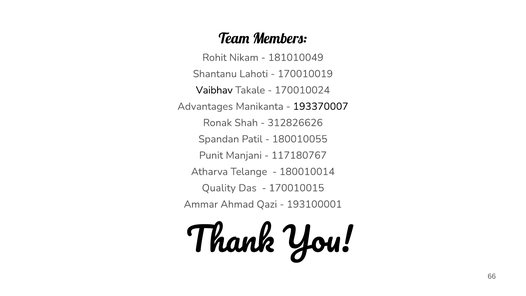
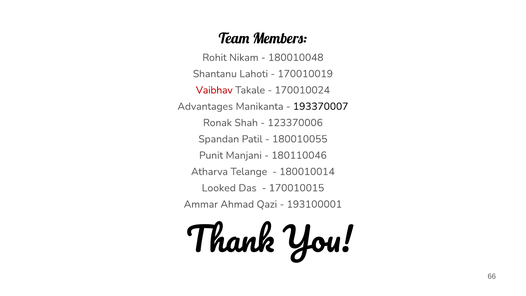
181010049: 181010049 -> 180010048 (296, 57)
Vaibhav colour: black -> red (214, 90)
312826626: 312826626 -> 123370006 (295, 123)
117180767: 117180767 -> 180110046 (299, 155)
Quality: Quality -> Looked (219, 188)
